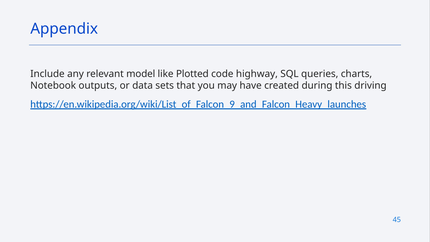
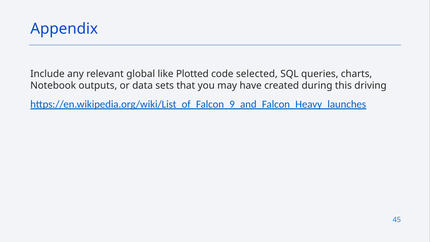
model: model -> global (141, 74)
highway: highway -> selected (257, 74)
